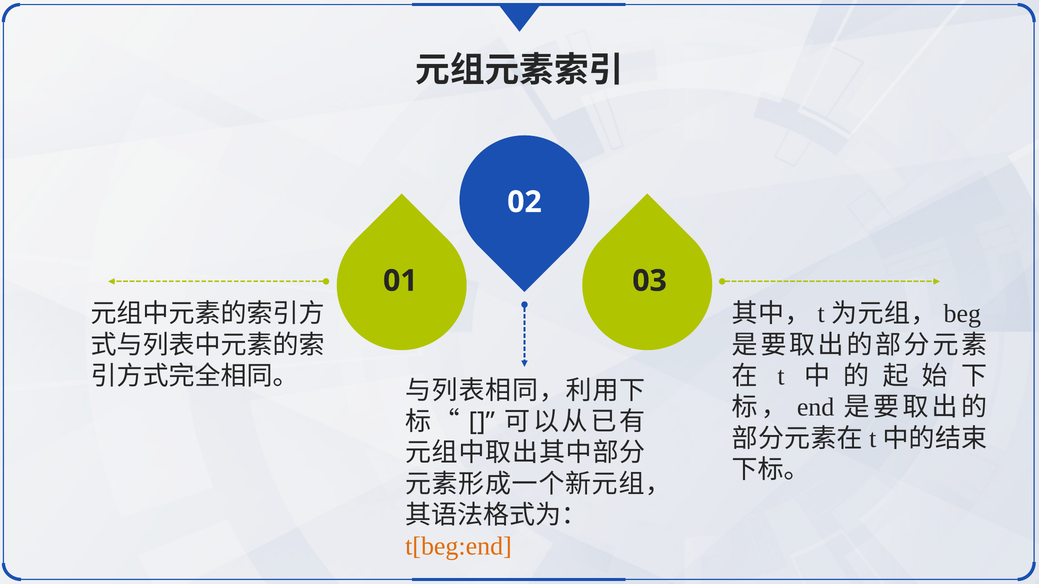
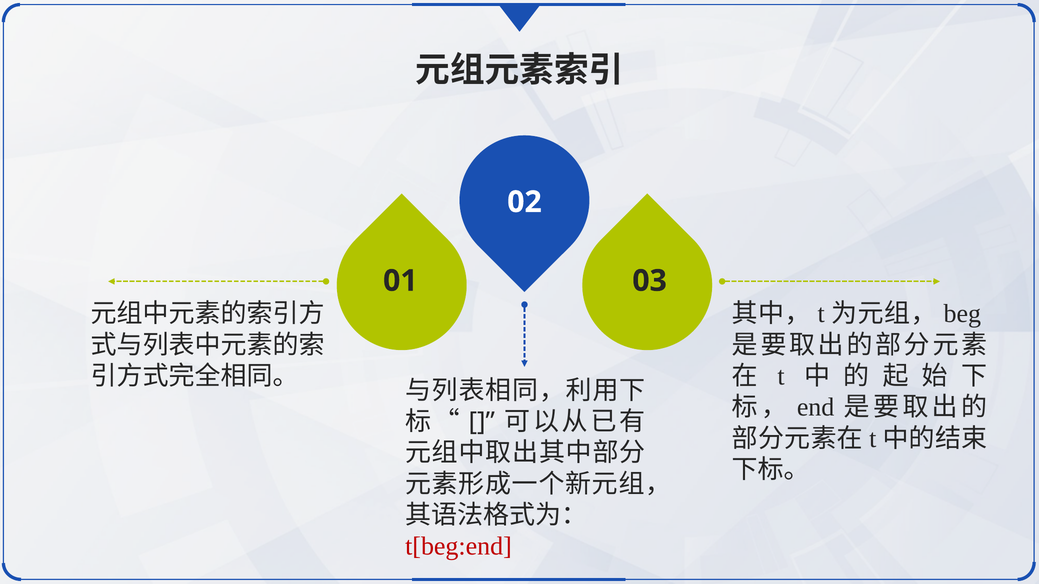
t[beg:end colour: orange -> red (458, 547)
